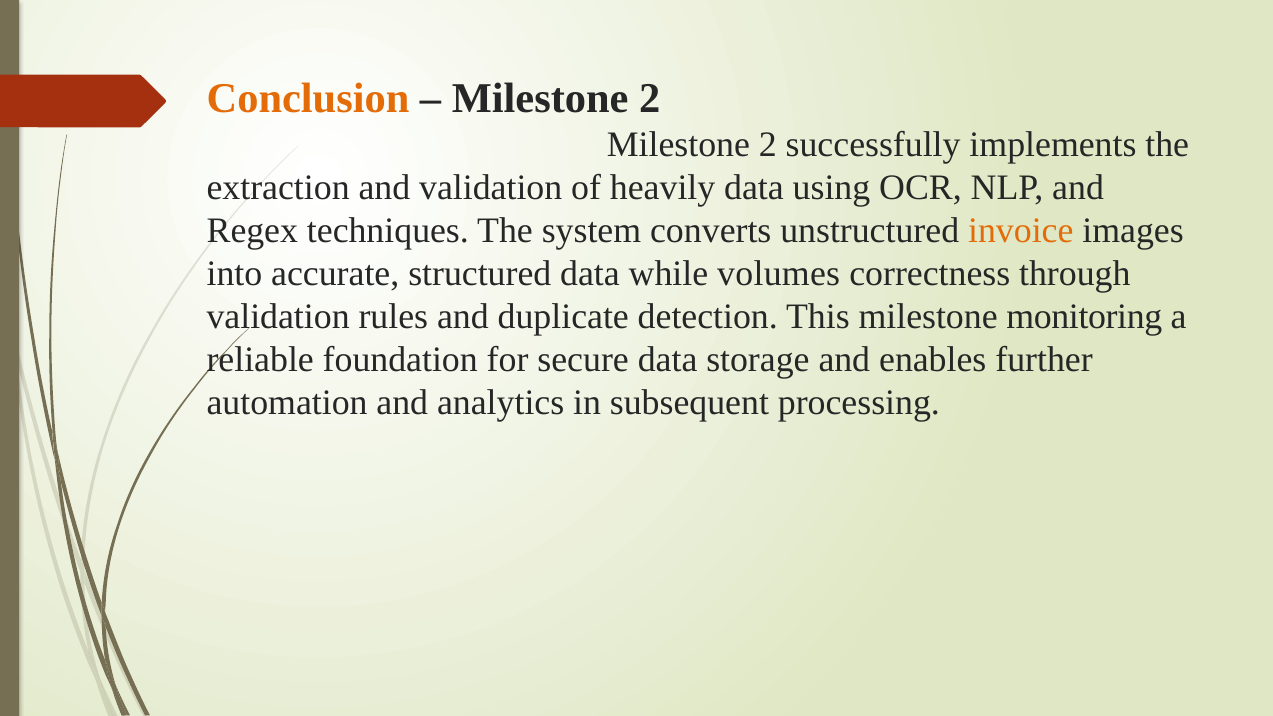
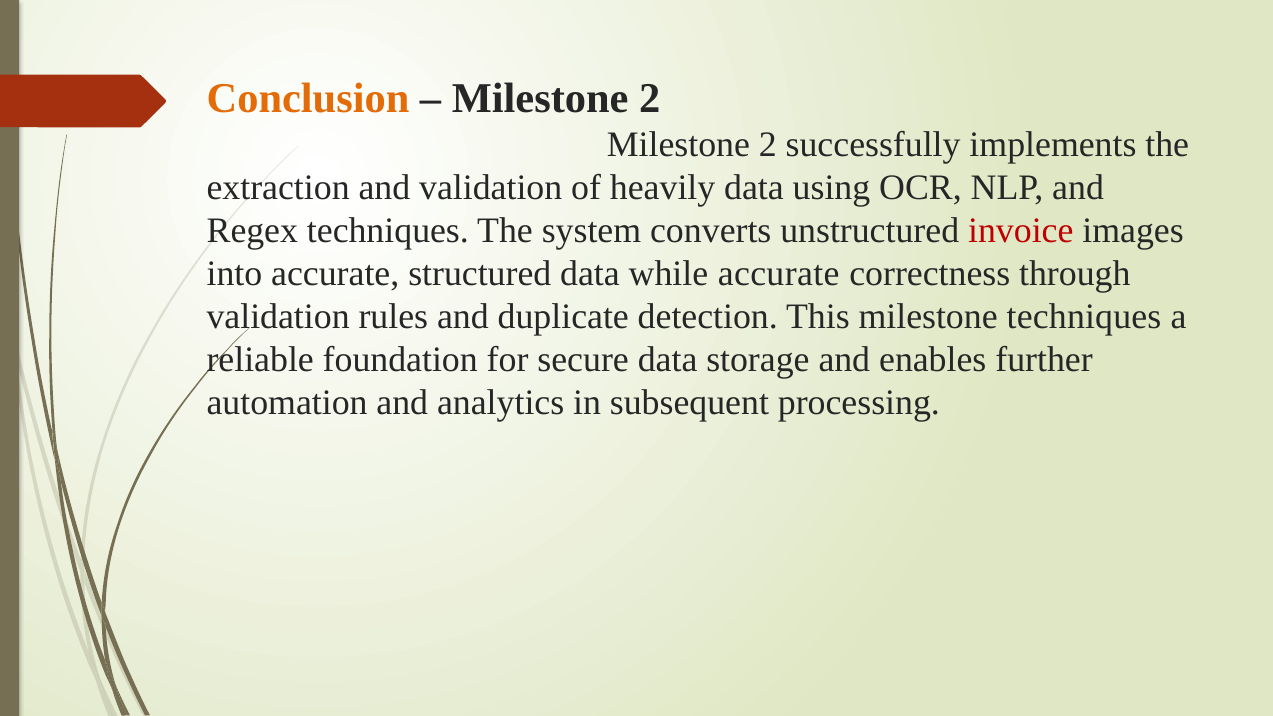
invoice colour: orange -> red (1021, 231)
while volumes: volumes -> accurate (779, 274)
milestone monitoring: monitoring -> techniques (1084, 317)
